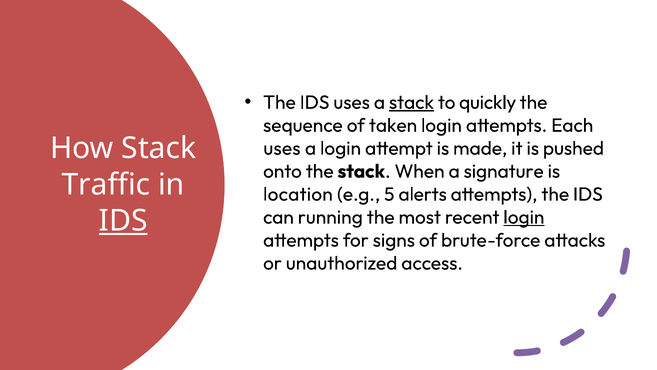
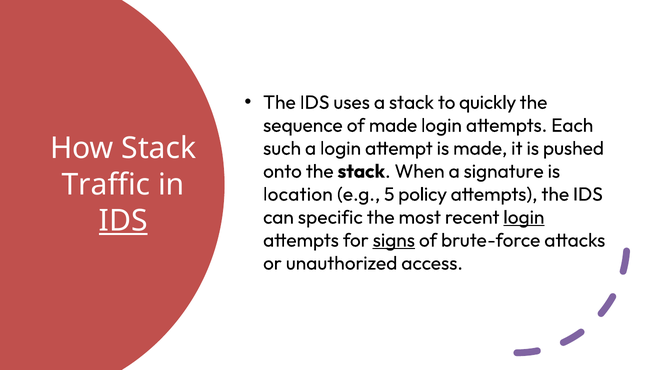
stack underline: present -> none (411, 102)
of taken: taken -> made (393, 125)
uses: uses -> such (282, 148)
alerts: alerts -> policy (423, 194)
running: running -> specific (330, 217)
signs underline: none -> present (394, 240)
